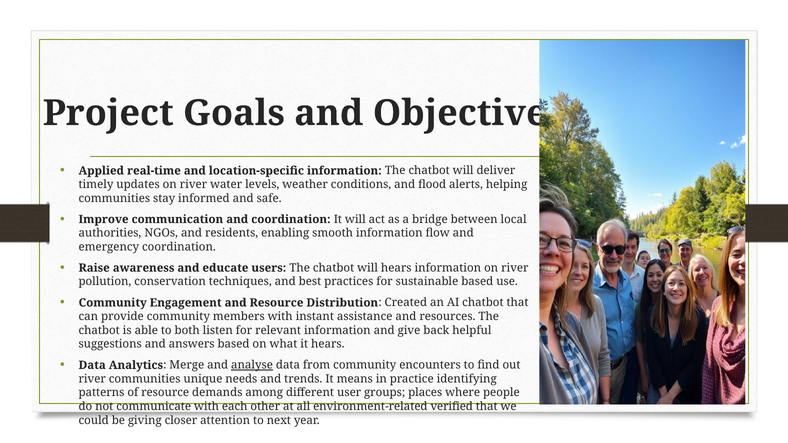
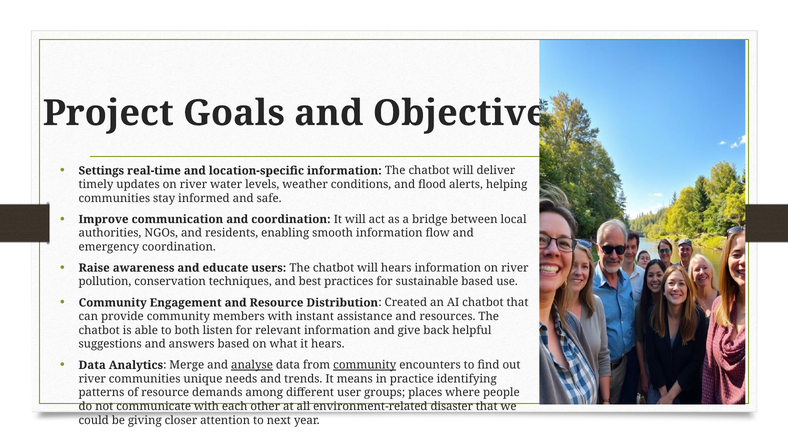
Applied: Applied -> Settings (101, 171)
community underline: none -> present (365, 365)
verified: verified -> disaster (452, 407)
